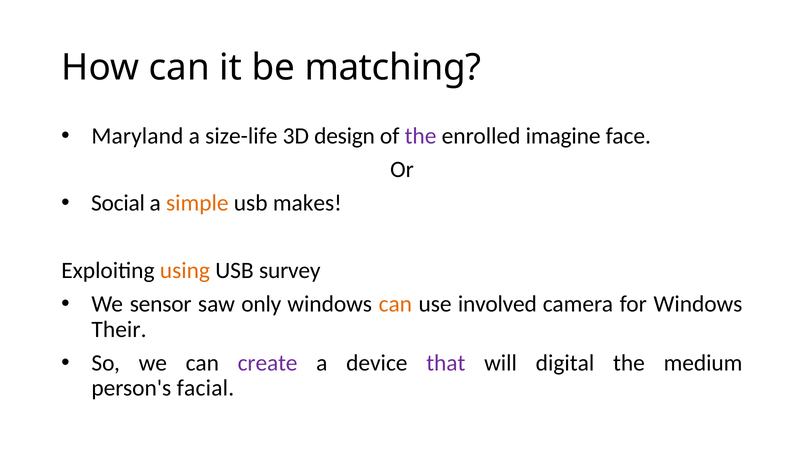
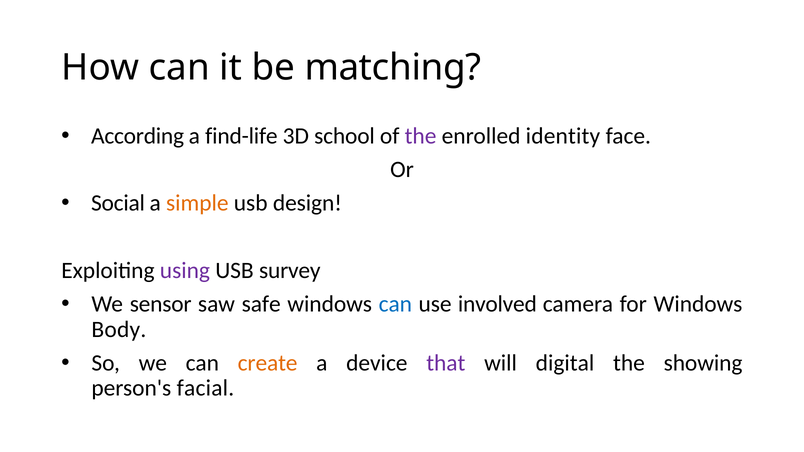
Maryland: Maryland -> According (138, 136)
size-life: size-life -> find-life (241, 136)
design: design -> school (345, 136)
imagine: imagine -> identity (563, 136)
makes: makes -> design (307, 203)
using colour: orange -> purple (185, 271)
only: only -> safe (261, 304)
can colour: orange -> blue (395, 304)
Their: Their -> Body (119, 329)
create colour: purple -> orange (268, 363)
medium: medium -> showing (703, 363)
